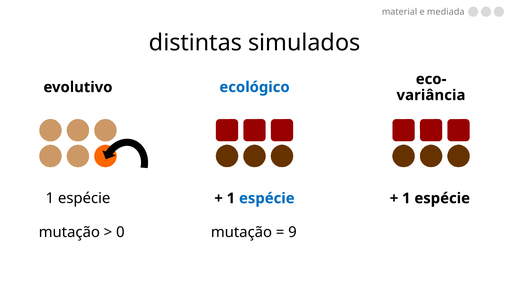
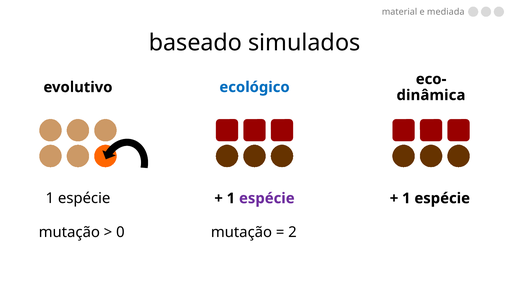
distintas: distintas -> baseado (196, 43)
variância: variância -> dinâmica (431, 95)
espécie colour: blue -> purple (267, 198)
9: 9 -> 2 (292, 232)
